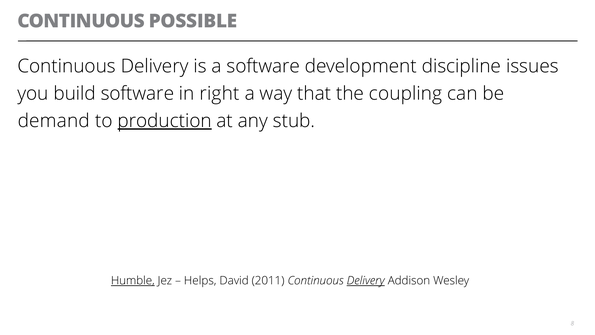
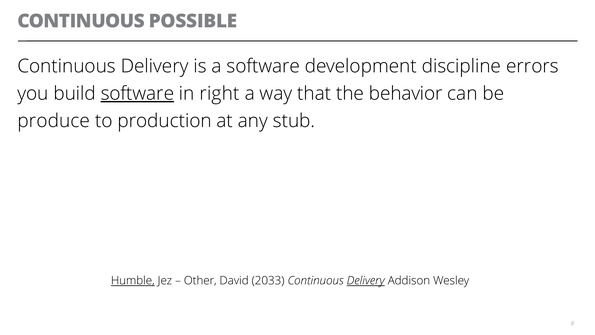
issues: issues -> errors (532, 66)
software underline: none -> present (137, 93)
coupling: coupling -> behavior (406, 93)
demand: demand -> produce (54, 121)
production underline: present -> none (165, 121)
Helps: Helps -> Other (200, 281)
2011: 2011 -> 2033 (268, 281)
